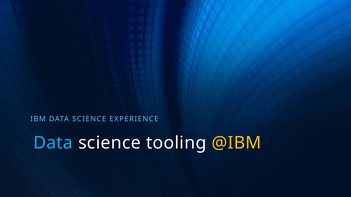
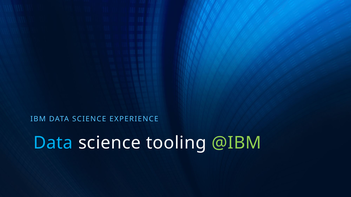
@IBM colour: yellow -> light green (237, 143)
